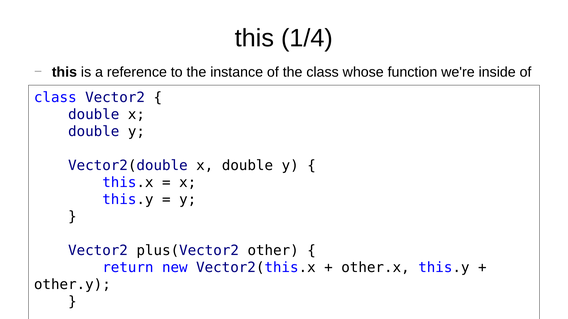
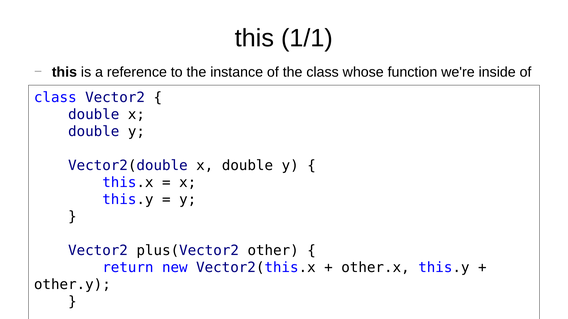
1/4: 1/4 -> 1/1 (307, 38)
